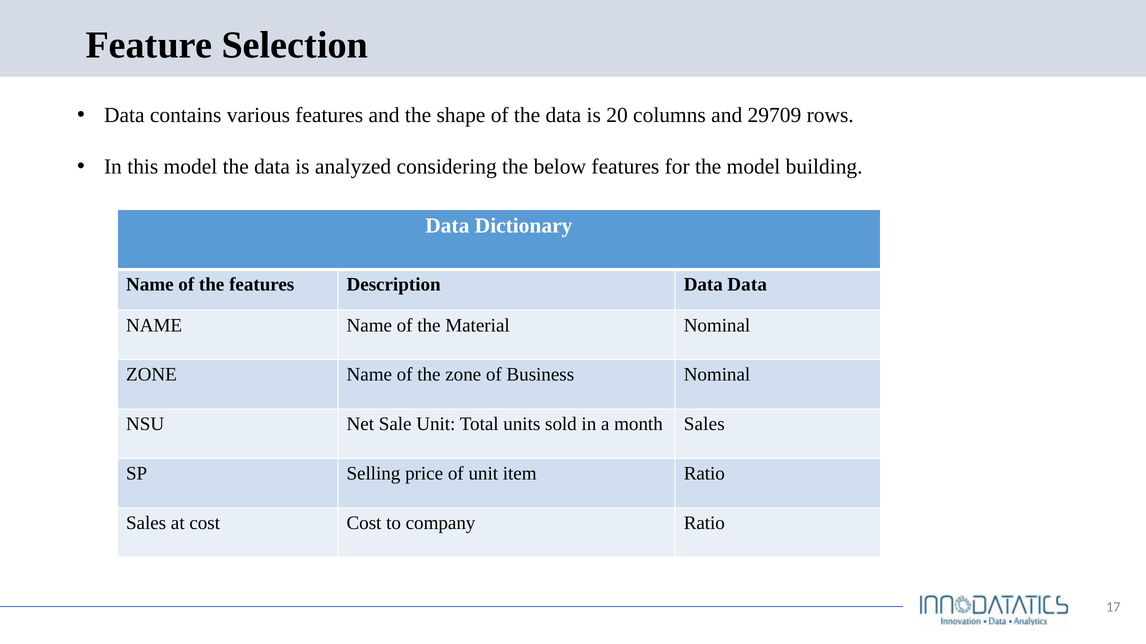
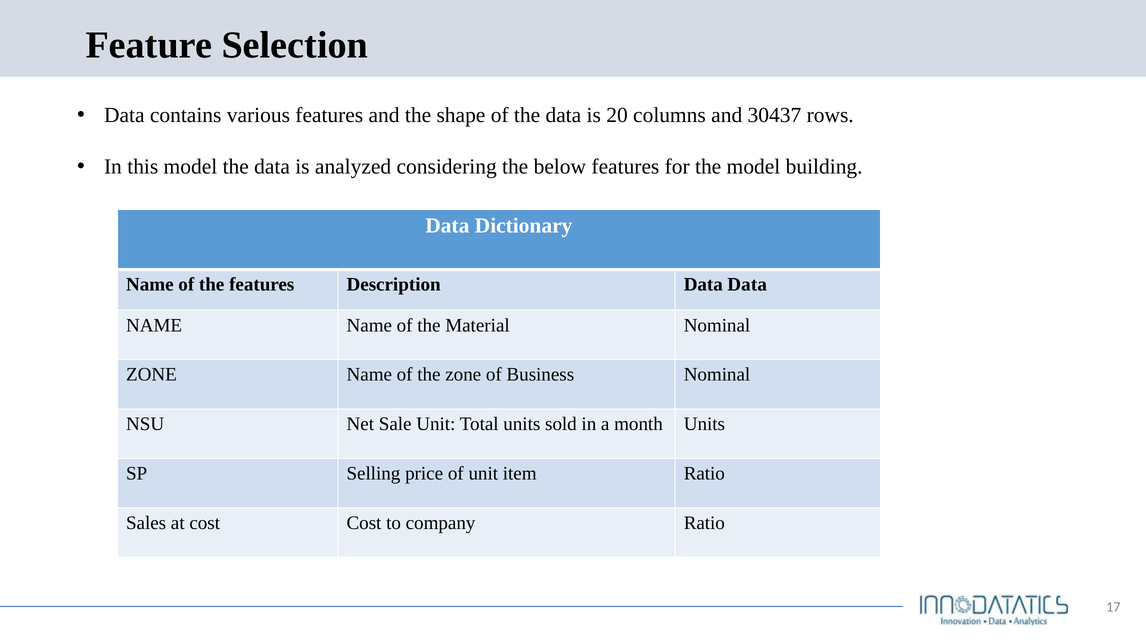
29709: 29709 -> 30437 (774, 115)
month Sales: Sales -> Units (704, 424)
